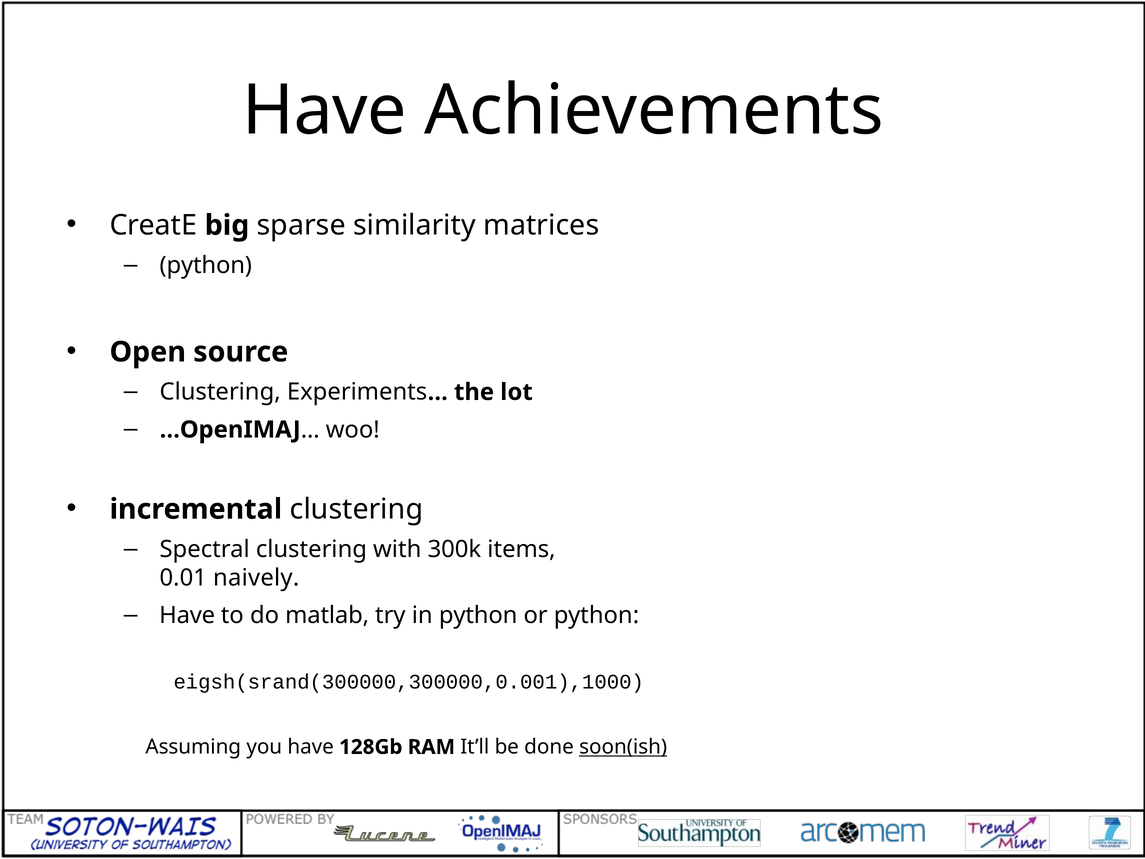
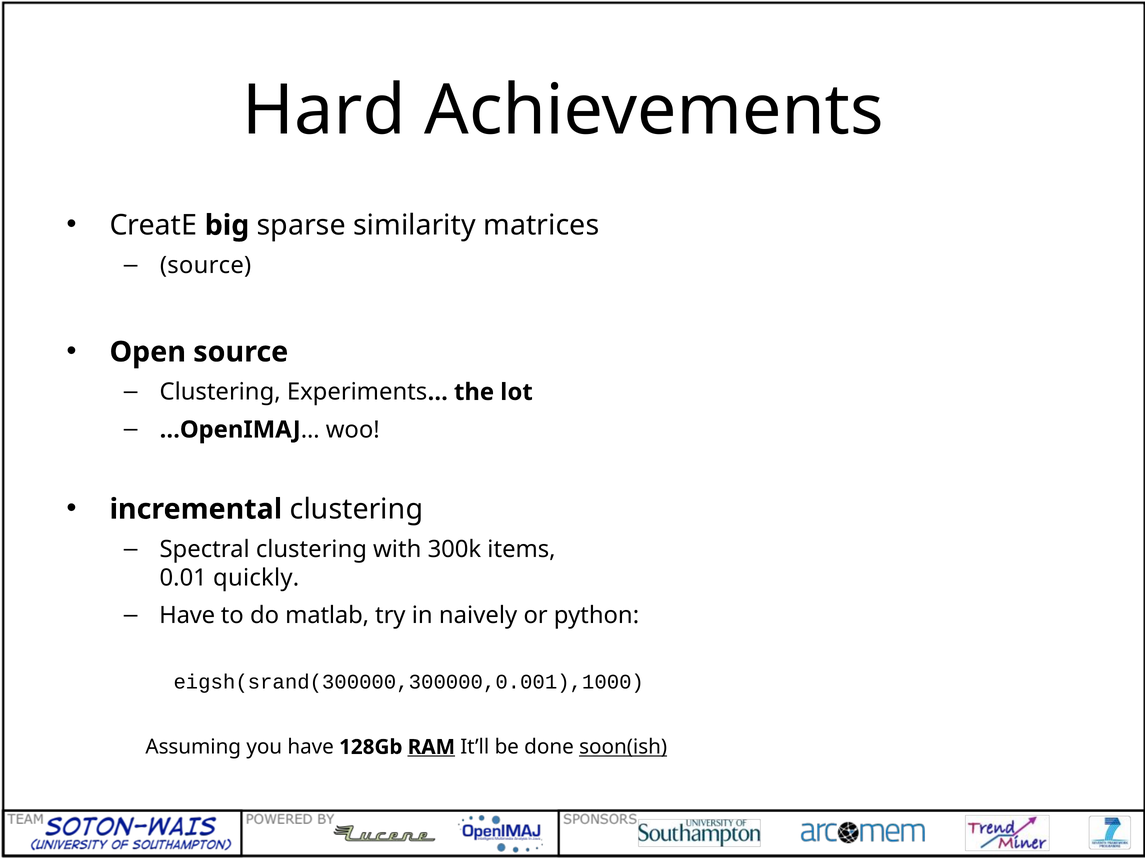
Have: Have -> Hard (324, 111)
python: python -> source (206, 265)
naively: naively -> quickly (256, 578)
in python: python -> naively (478, 615)
RAM underline: none -> present (431, 747)
